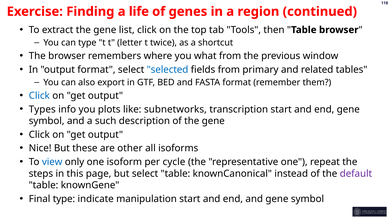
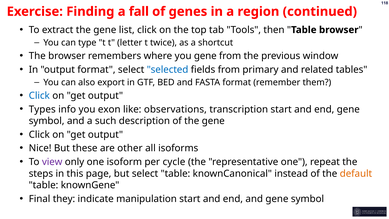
life: life -> fall (139, 12)
you what: what -> gene (205, 56)
plots: plots -> exon (109, 109)
subnetworks: subnetworks -> observations (175, 109)
view colour: blue -> purple (52, 162)
default colour: purple -> orange (356, 173)
Final type: type -> they (64, 199)
